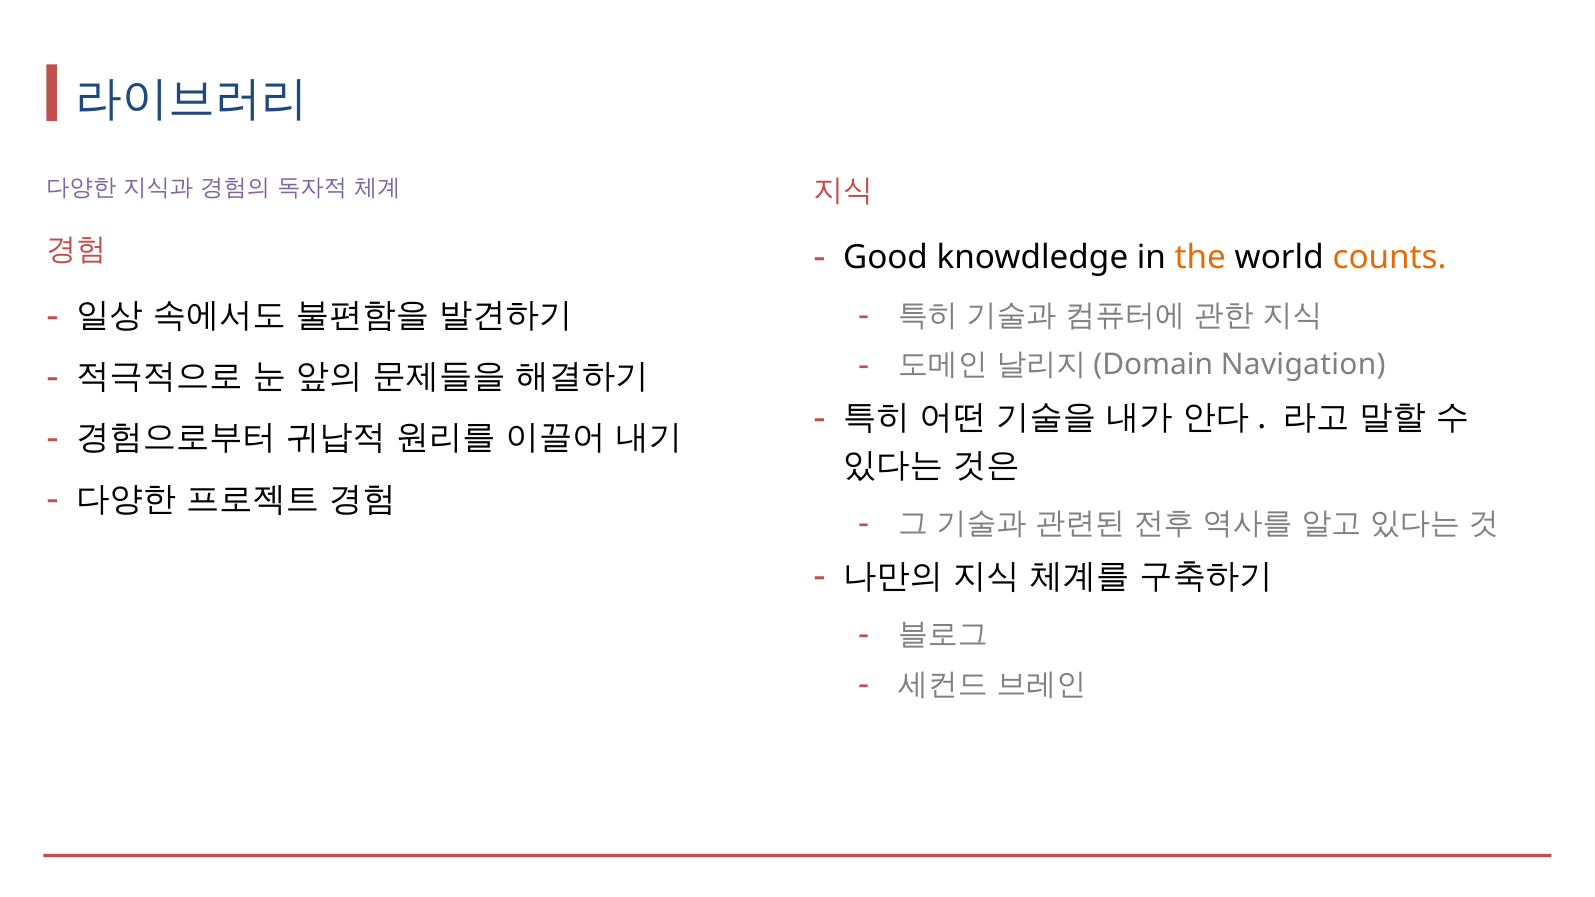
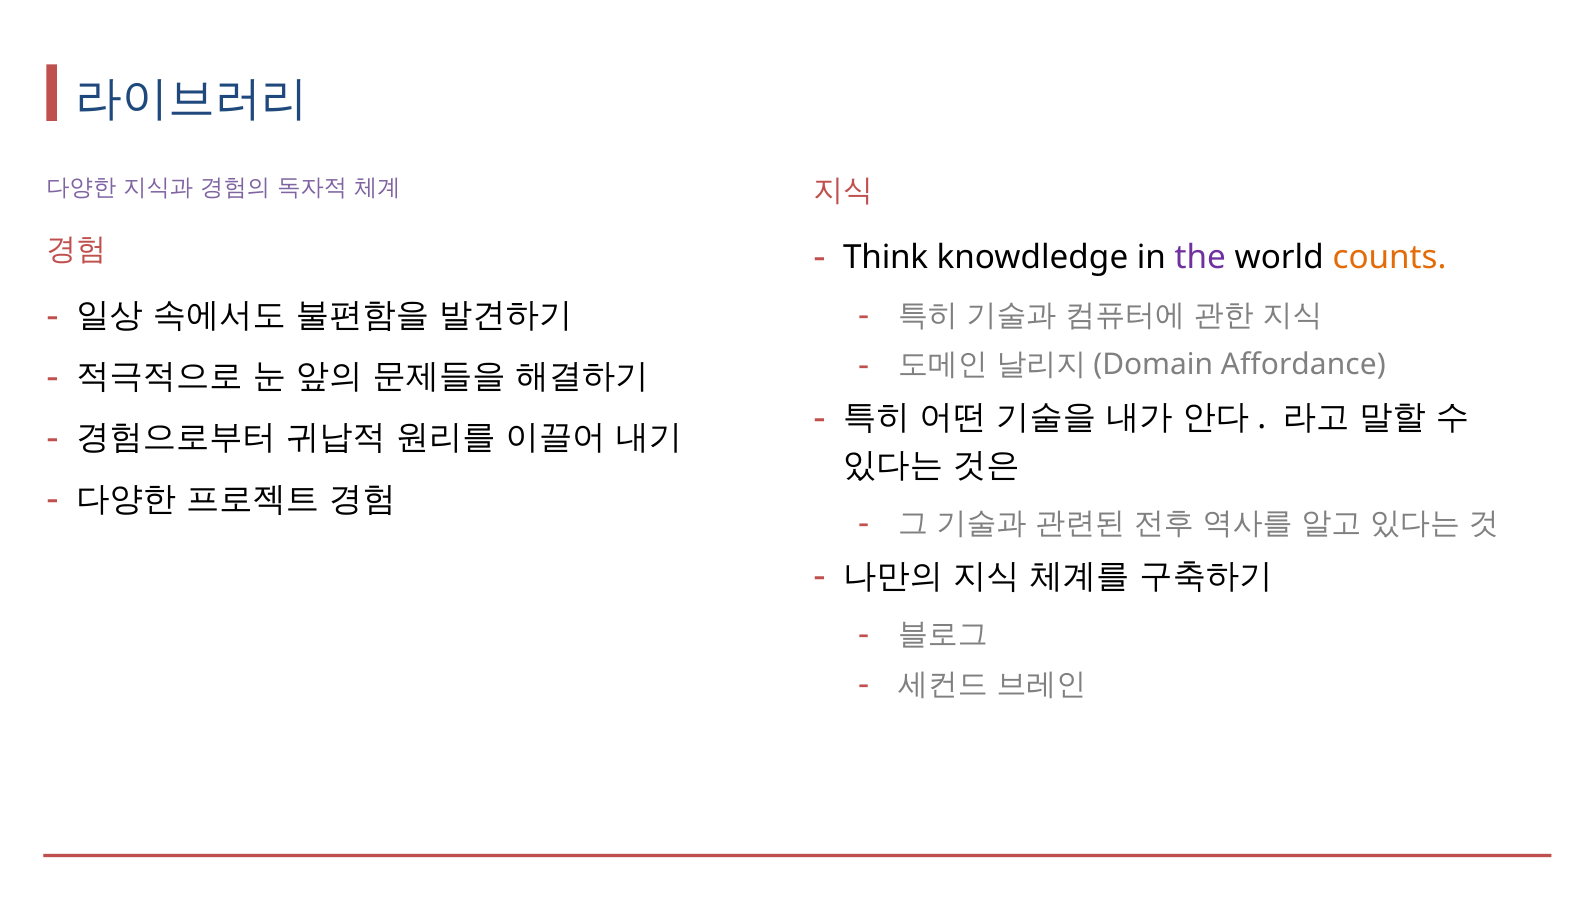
Good: Good -> Think (886, 257)
the colour: orange -> purple (1200, 257)
Navigation: Navigation -> Affordance (1303, 365)
